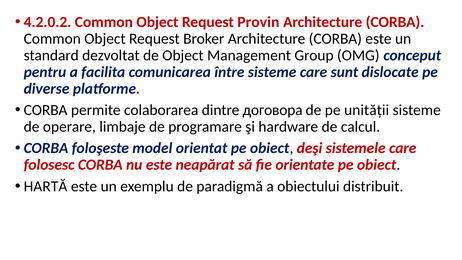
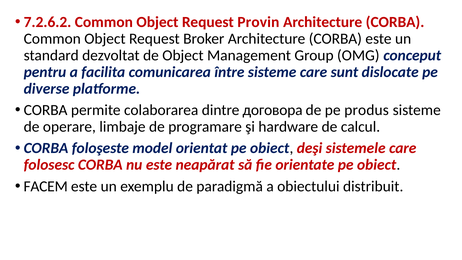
4.2.0.2: 4.2.0.2 -> 7.2.6.2 (48, 22)
unității: unității -> produs (367, 110)
HARTĂ: HARTĂ -> FACEM (46, 186)
